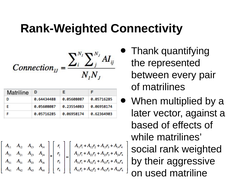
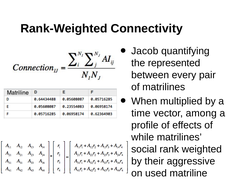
Thank: Thank -> Jacob (145, 51)
later: later -> time (141, 113)
against: against -> among (201, 113)
based: based -> profile (145, 125)
